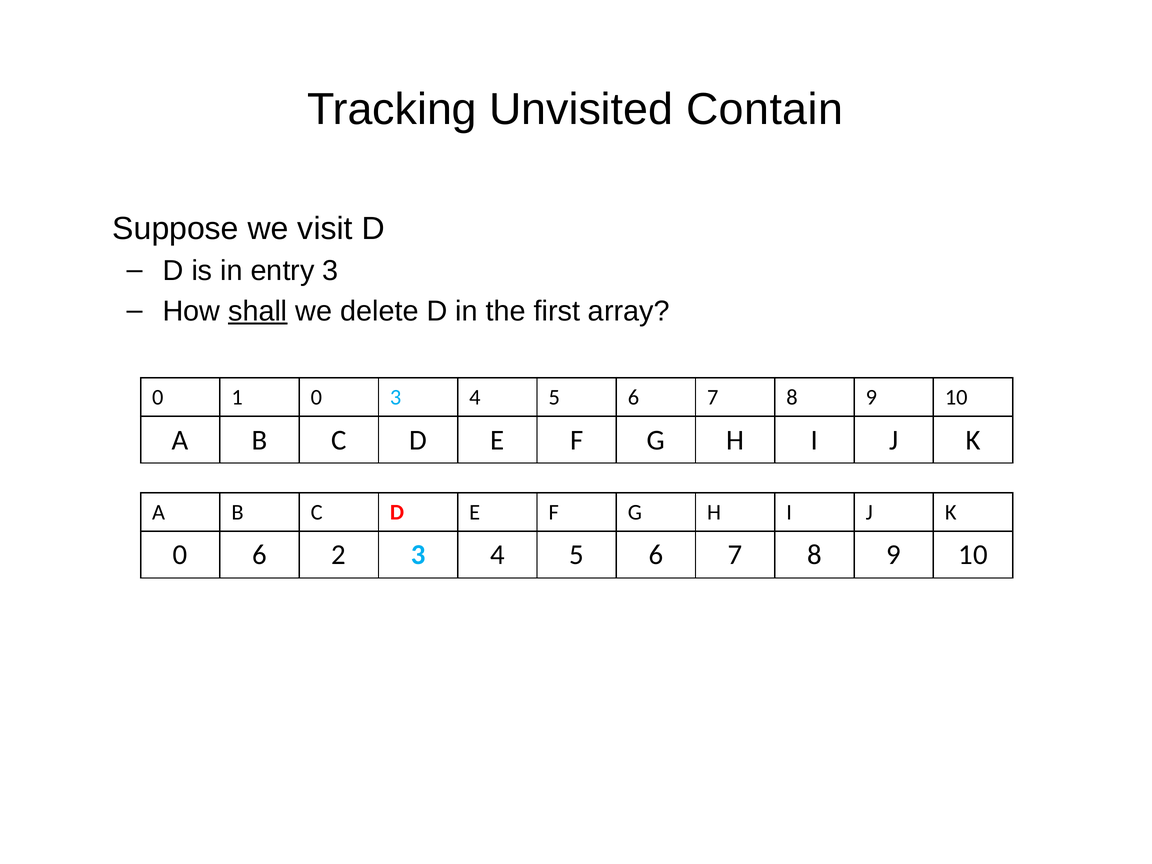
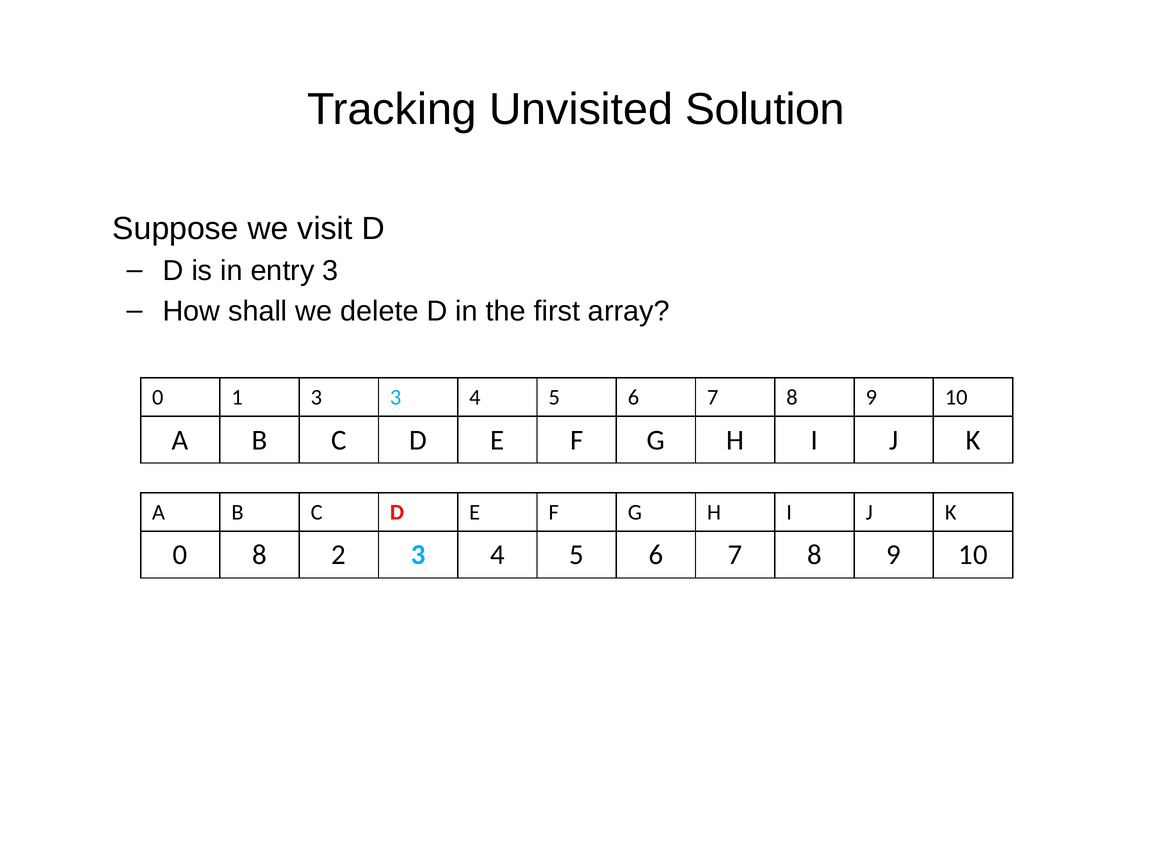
Contain: Contain -> Solution (765, 110)
shall underline: present -> none (258, 311)
1 0: 0 -> 3 (316, 397)
0 6: 6 -> 8 (260, 555)
